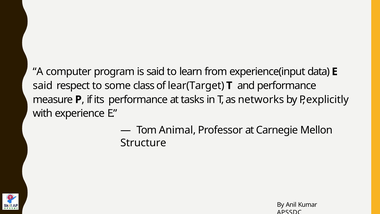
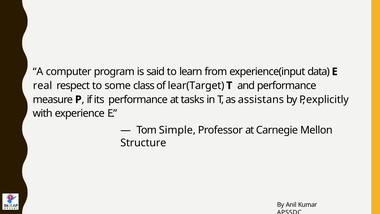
said: said -> real (43, 85)
networks: networks -> assistans (261, 99)
Animal: Animal -> Simple (177, 130)
